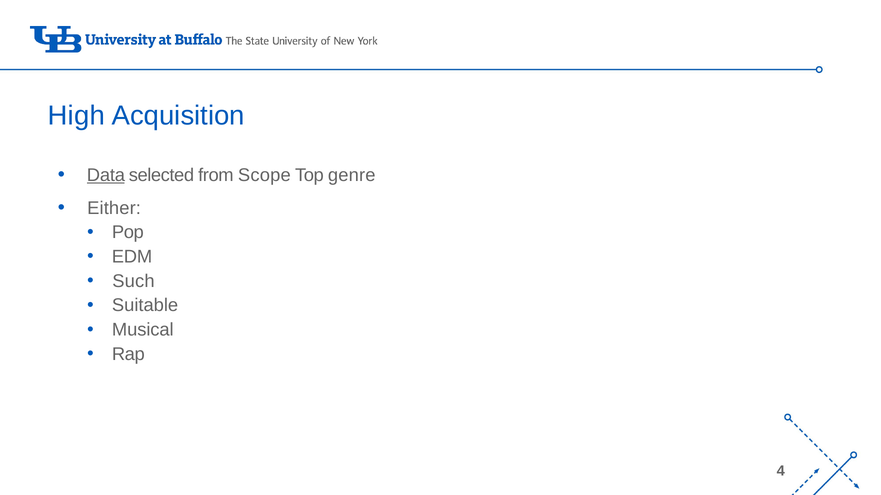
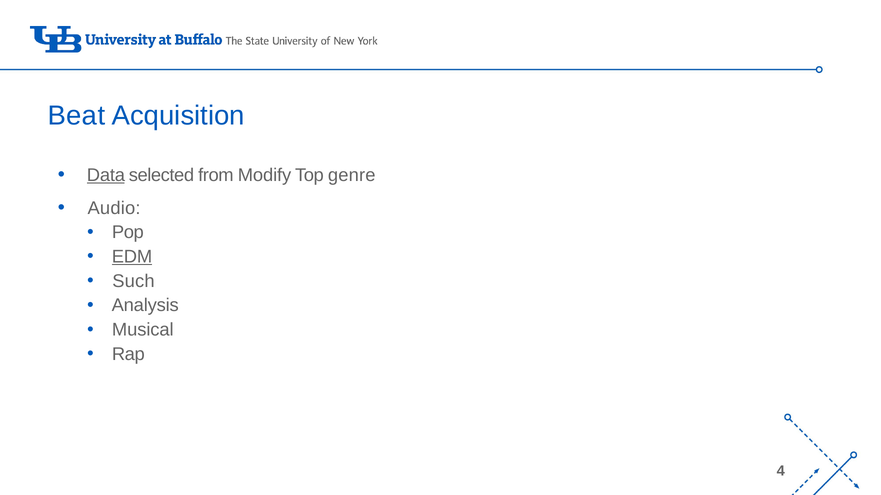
High: High -> Beat (77, 116)
Scope: Scope -> Modify (265, 175)
Either: Either -> Audio (114, 208)
EDM underline: none -> present (132, 257)
Suitable: Suitable -> Analysis (145, 306)
